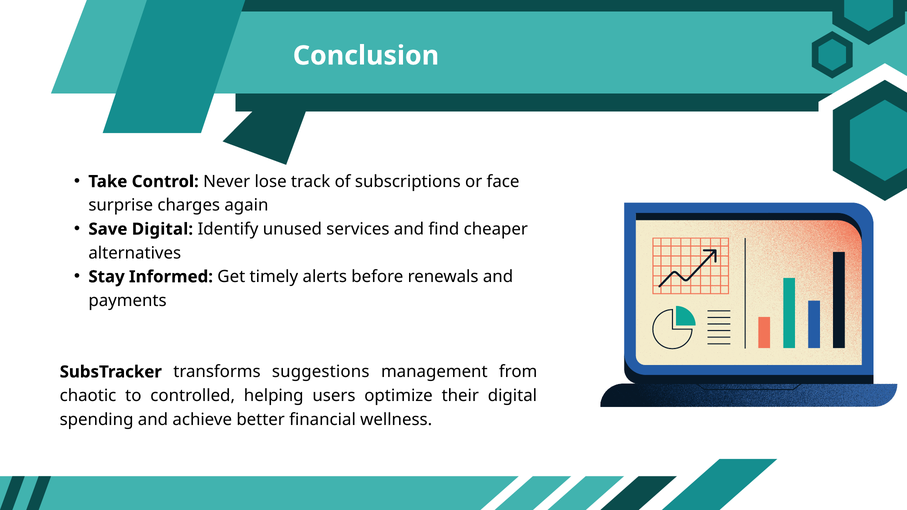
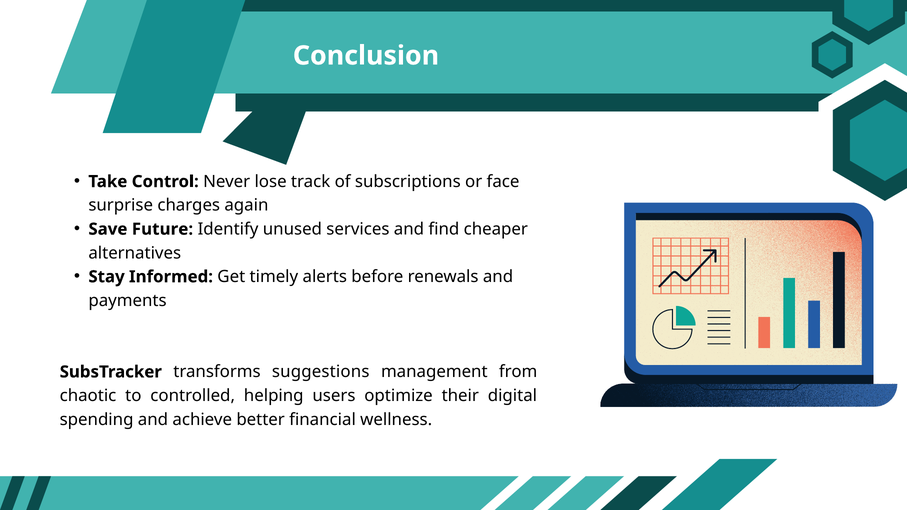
Save Digital: Digital -> Future (162, 229)
